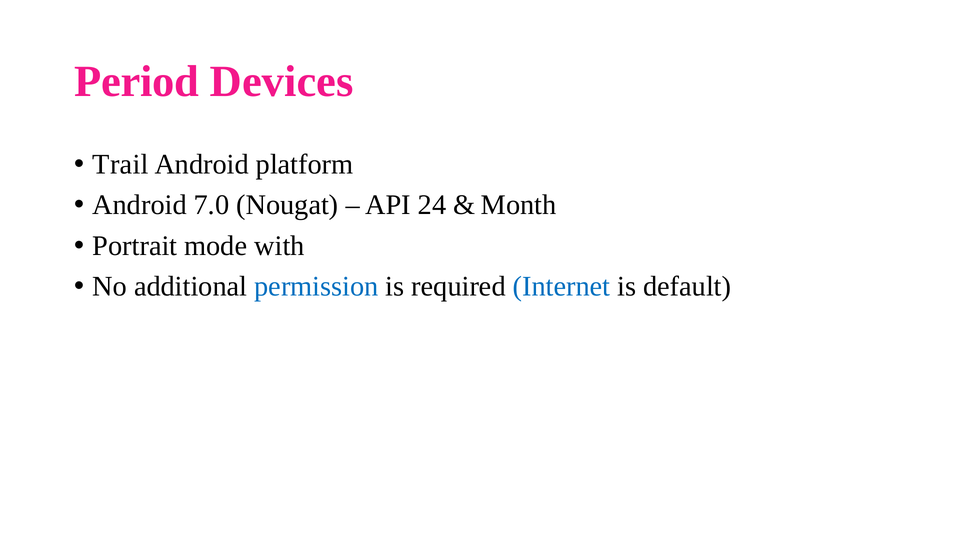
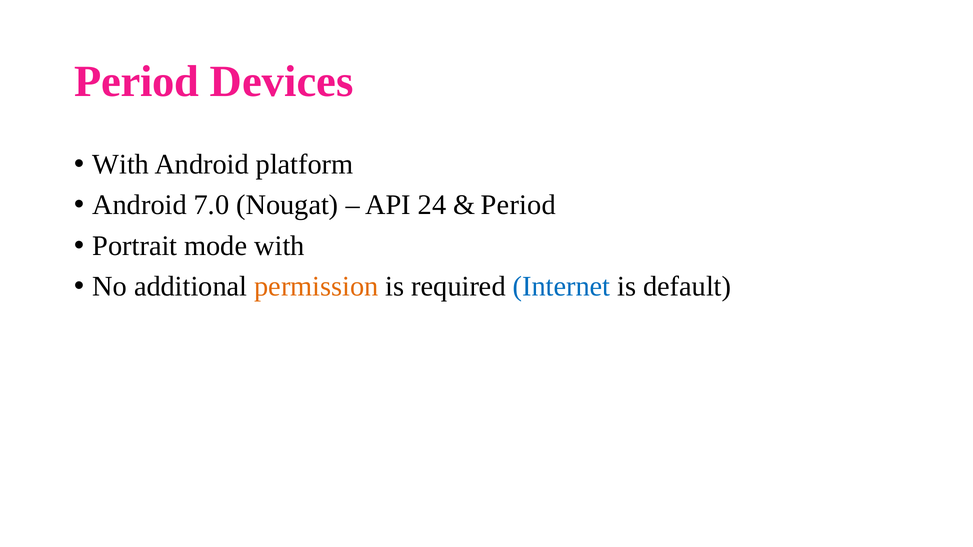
Trail: Trail -> With (121, 164)
Month: Month -> Period (518, 205)
permission colour: blue -> orange (316, 287)
